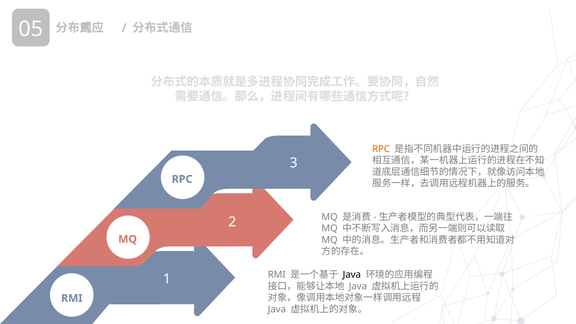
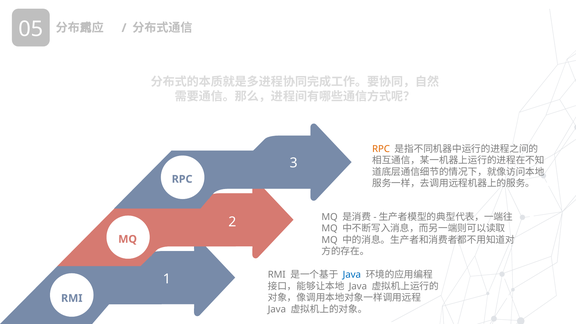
Java colour: black -> blue (352, 275)
